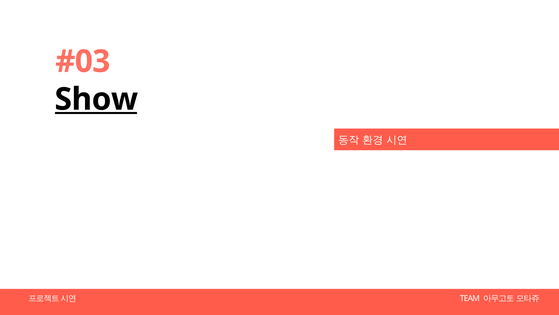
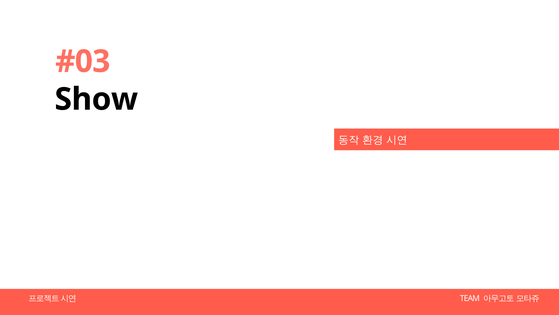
Show underline: present -> none (96, 99)
